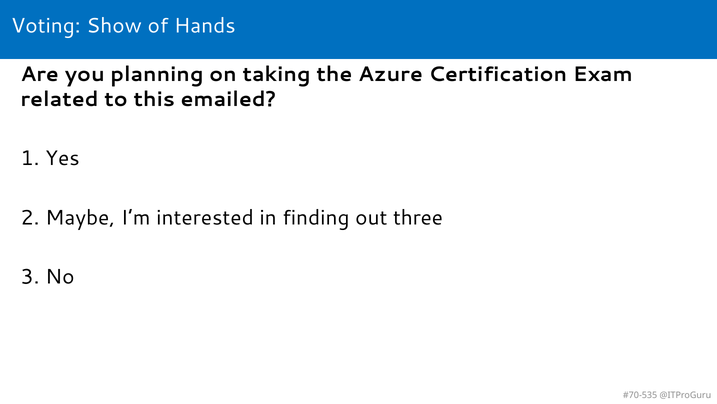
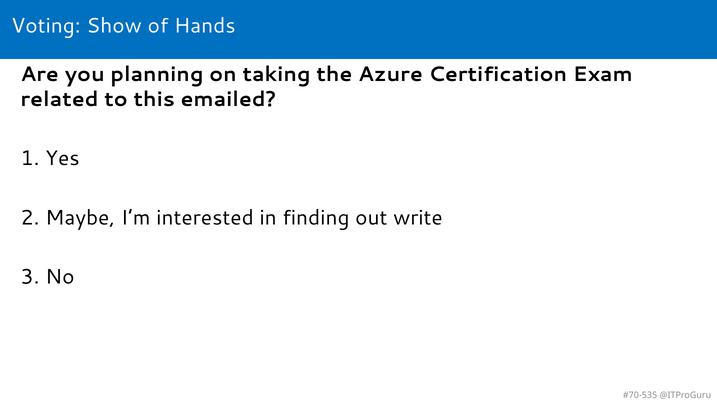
three: three -> write (418, 217)
